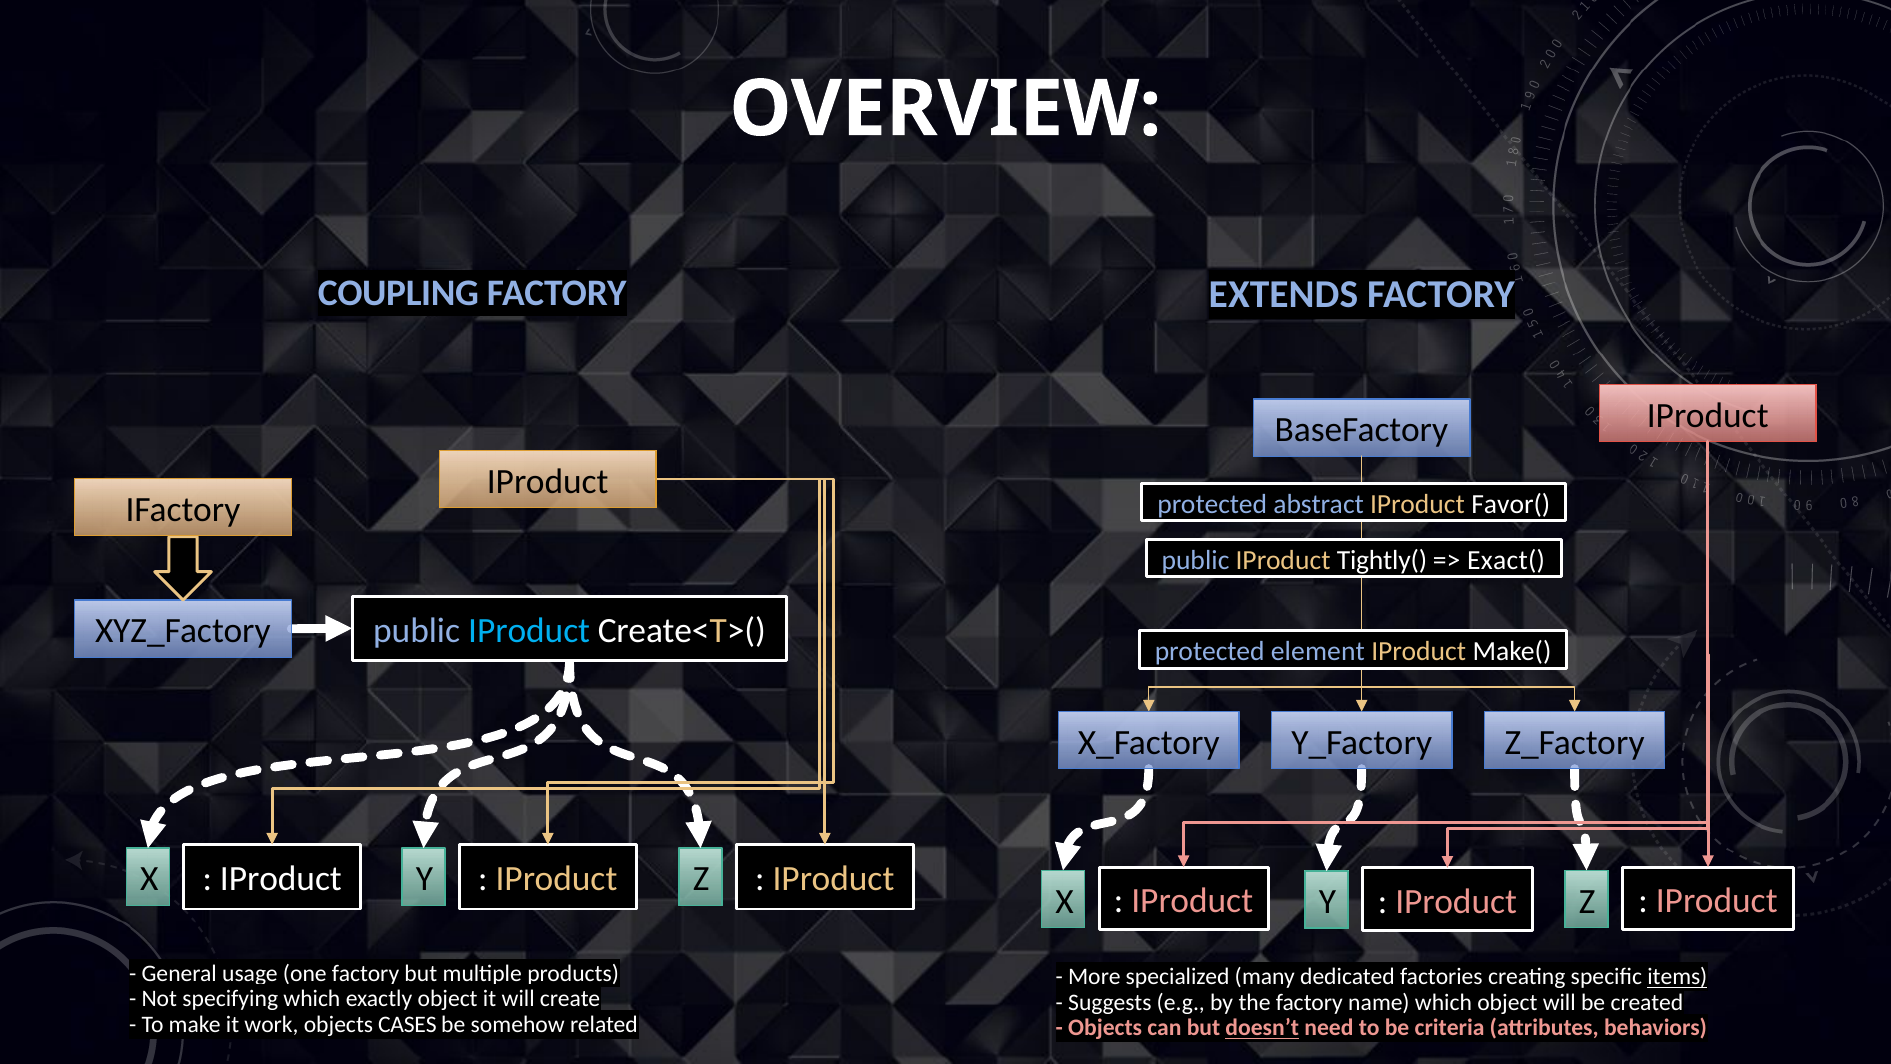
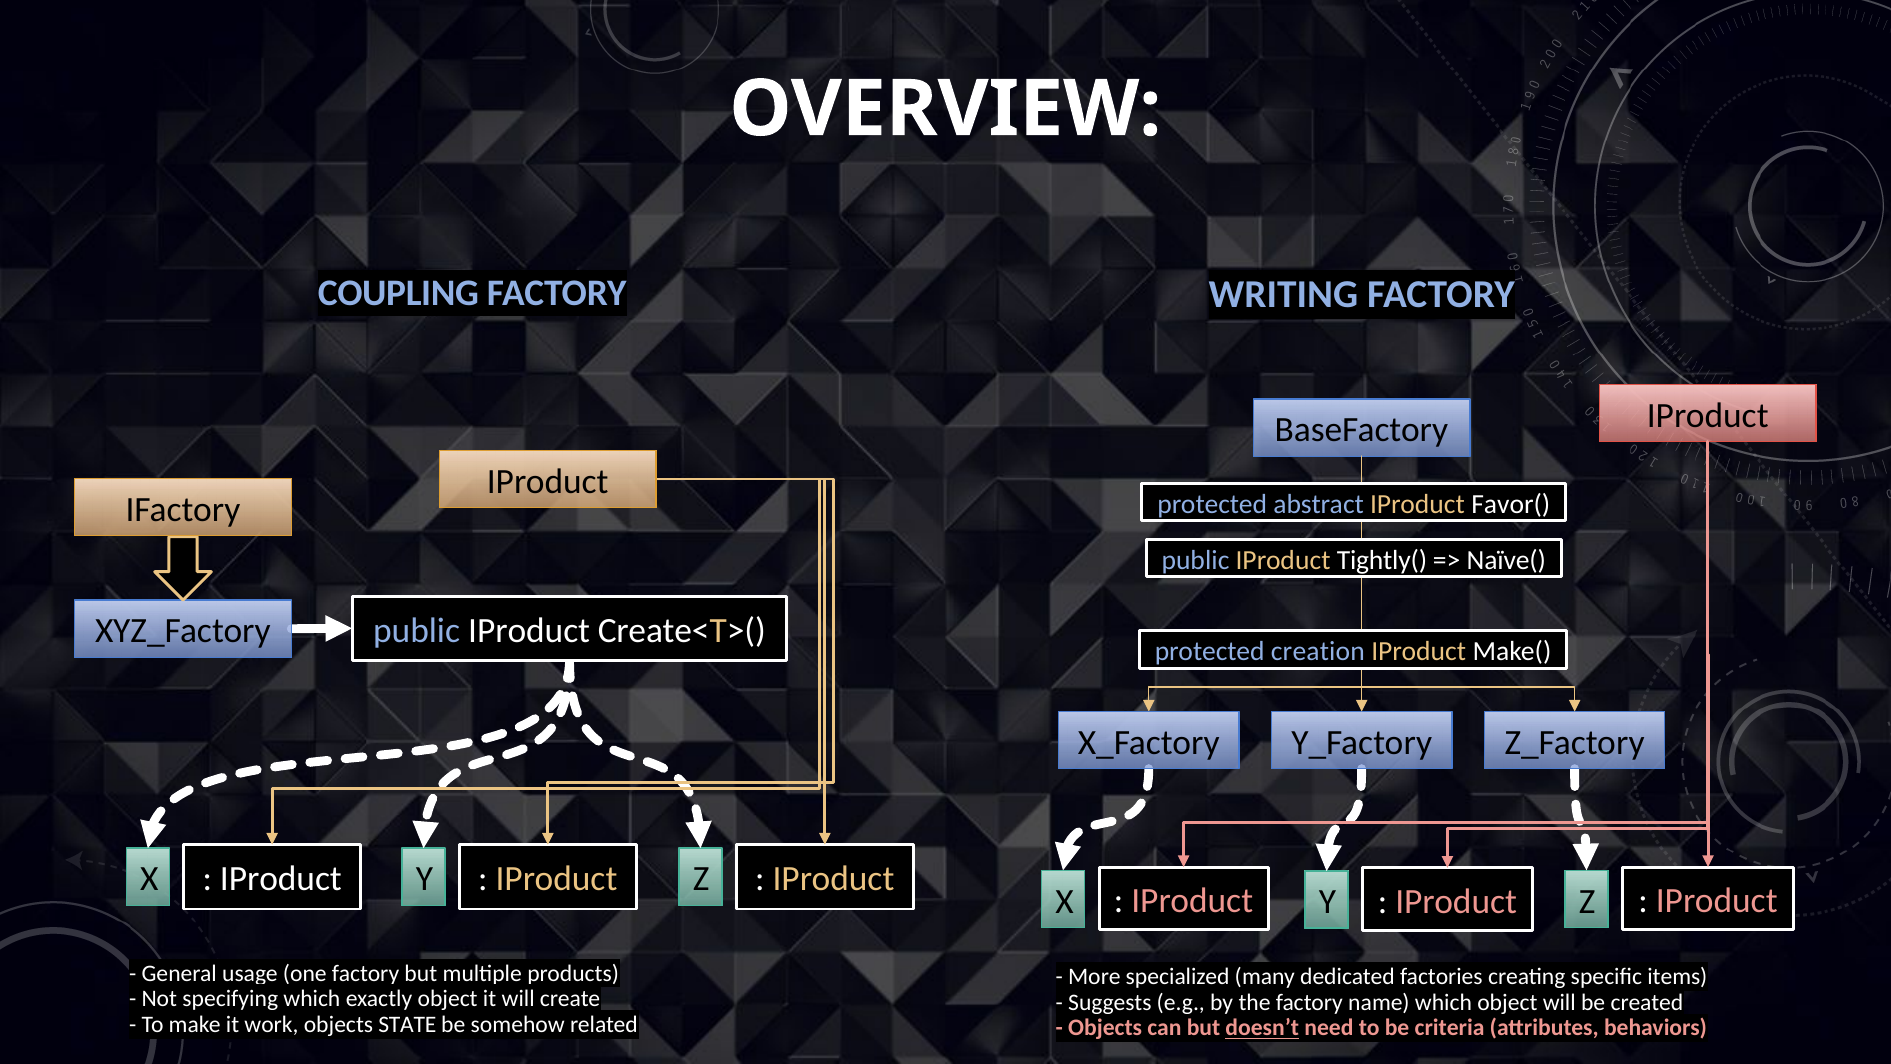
EXTENDS: EXTENDS -> WRITING (1283, 295)
Exact(: Exact( -> Naïve( (1506, 560)
IProduct colour: light blue -> white (529, 631)
element: element -> creation (1318, 651)
items underline: present -> none (1677, 977)
CASES: CASES -> STATE (407, 1024)
